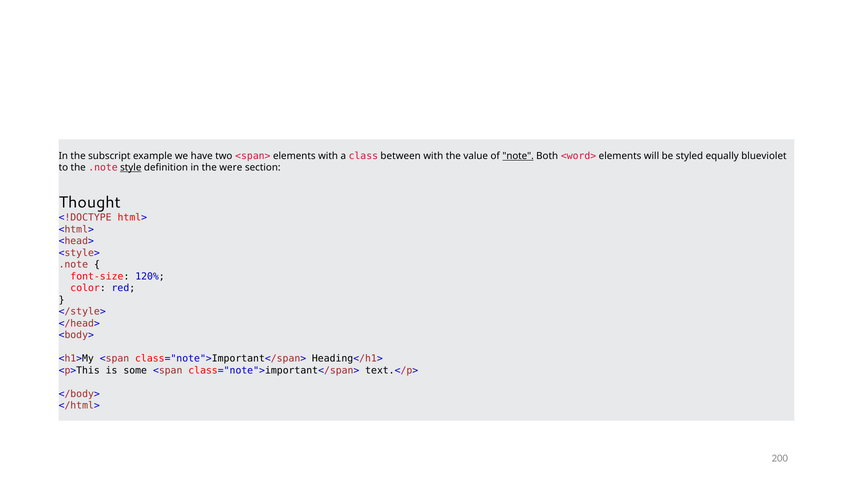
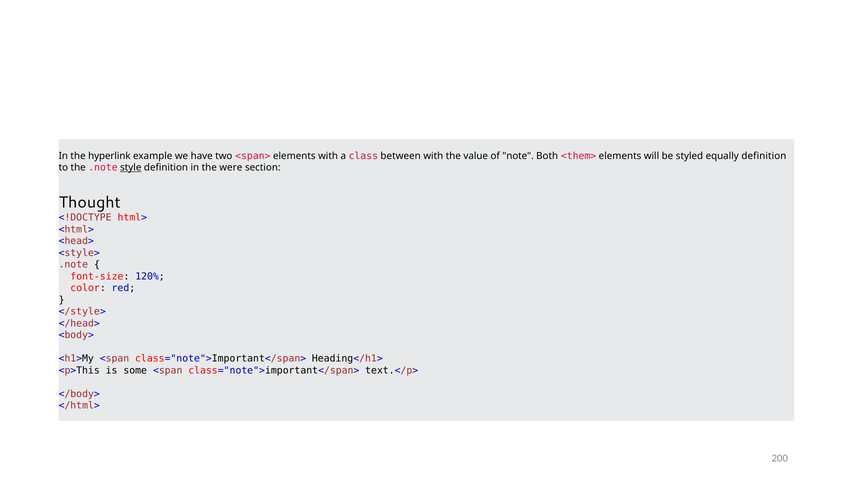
subscript: subscript -> hyperlink (109, 156)
note underline: present -> none (518, 156)
<word>: <word> -> <them> (579, 156)
equally blueviolet: blueviolet -> definition (764, 156)
